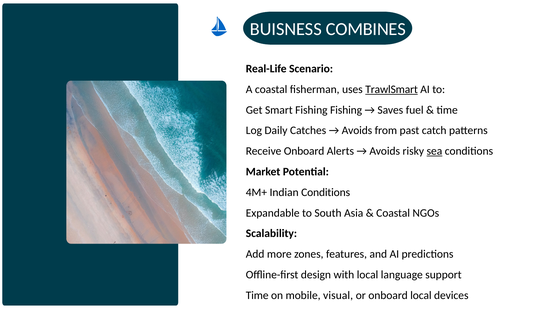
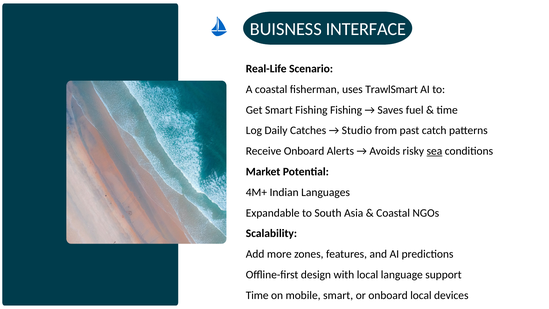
COMBINES: COMBINES -> INTERFACE (366, 29)
TrawlSmart underline: present -> none (392, 89)
Avoids: Avoids -> Studio (357, 130)
Indian Conditions: Conditions -> Languages (326, 192)
mobile visual: visual -> smart (338, 295)
